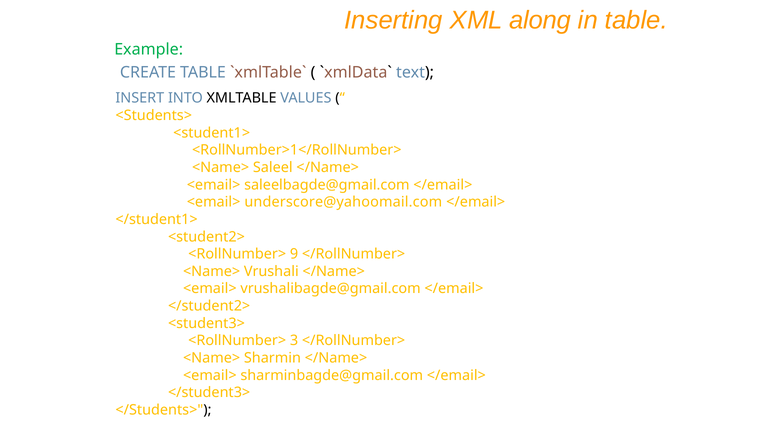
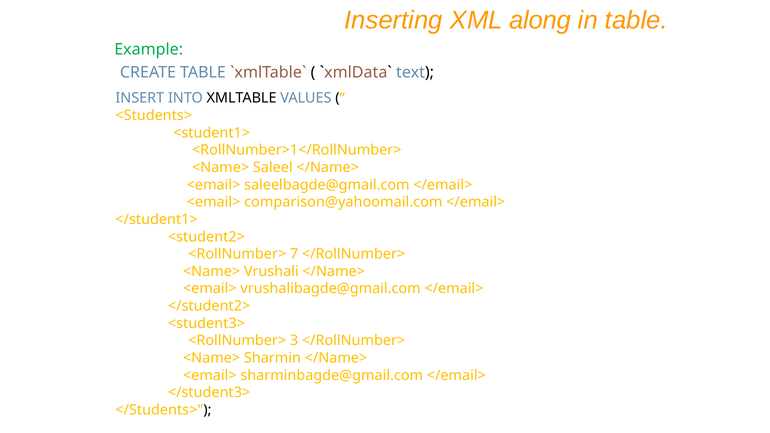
underscore@yahoomail.com: underscore@yahoomail.com -> comparison@yahoomail.com (343, 202)
9: 9 -> 7 (294, 254)
